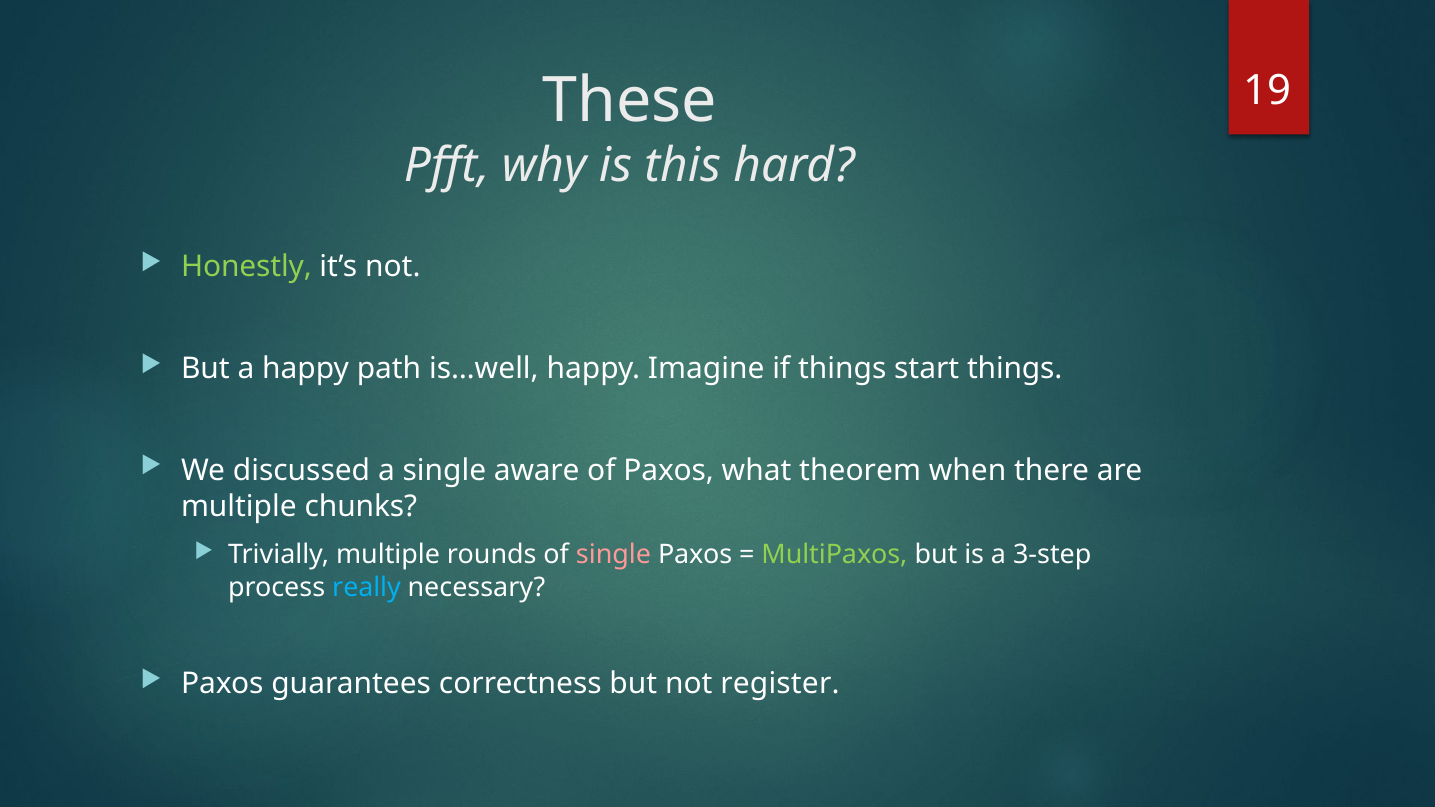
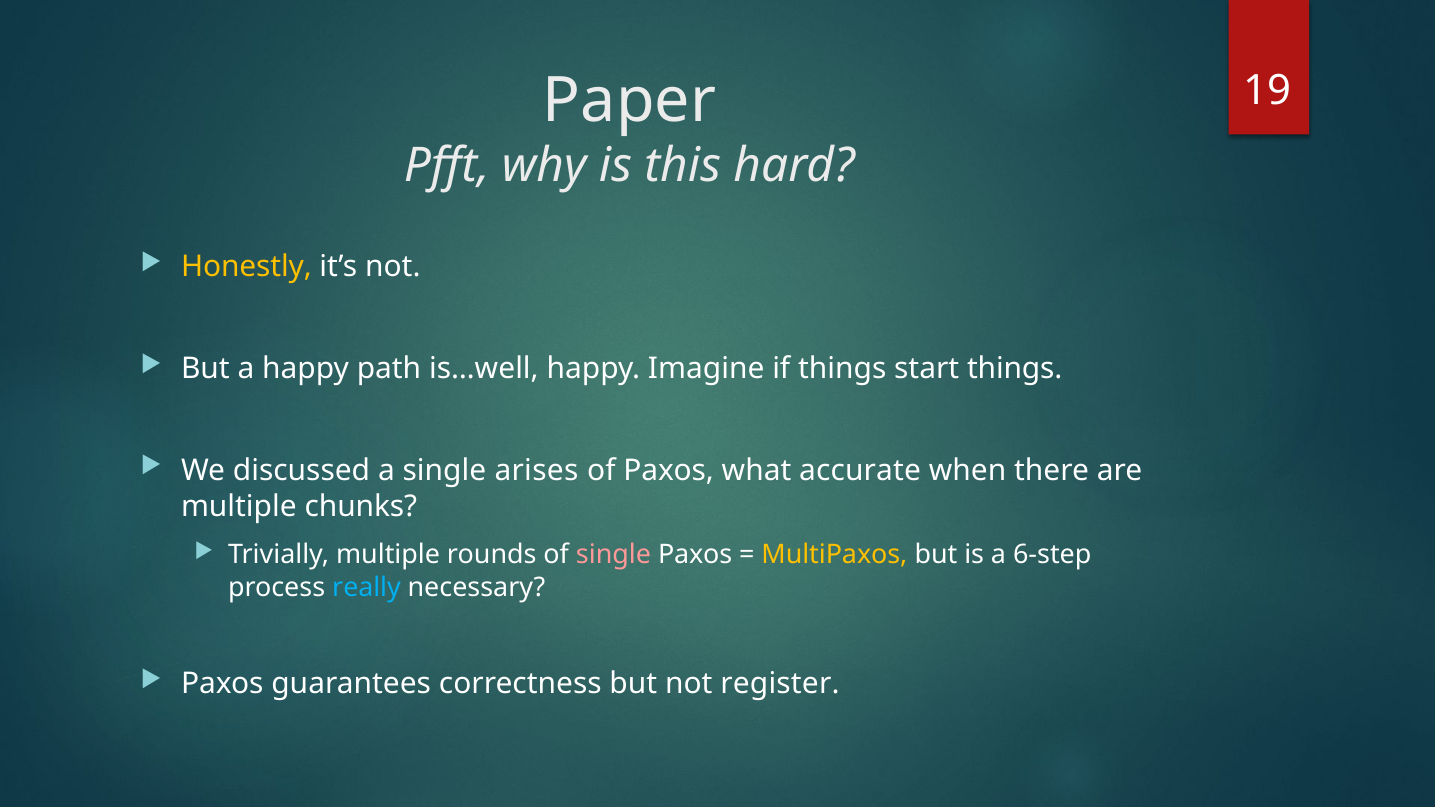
These: These -> Paper (630, 101)
Honestly colour: light green -> yellow (246, 267)
aware: aware -> arises (536, 470)
theorem: theorem -> accurate (860, 470)
MultiPaxos colour: light green -> yellow (834, 555)
3-step: 3-step -> 6-step (1052, 555)
